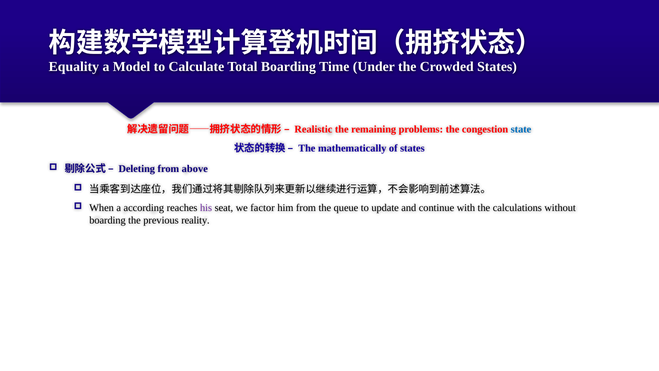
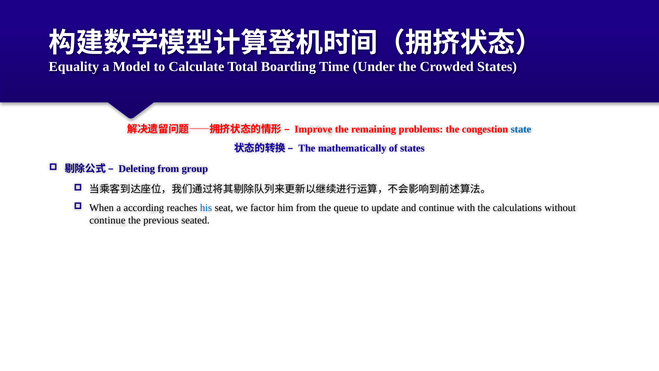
Realistic: Realistic -> Improve (313, 129)
above: above -> group (195, 169)
his colour: purple -> blue (206, 208)
boarding: boarding -> continue (107, 220)
reality: reality -> seated (195, 220)
